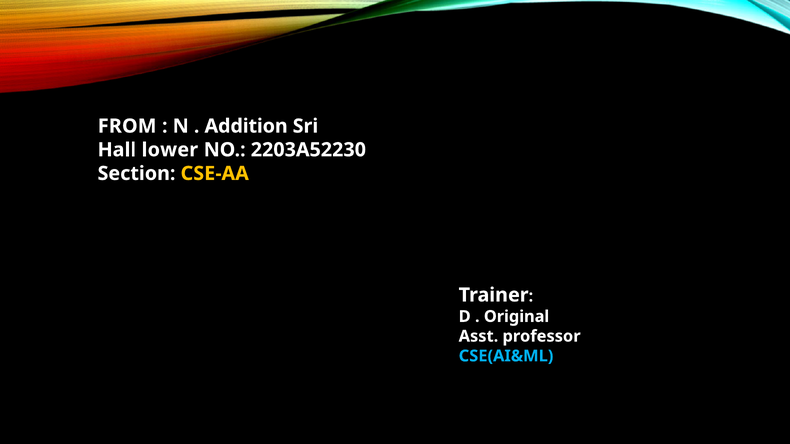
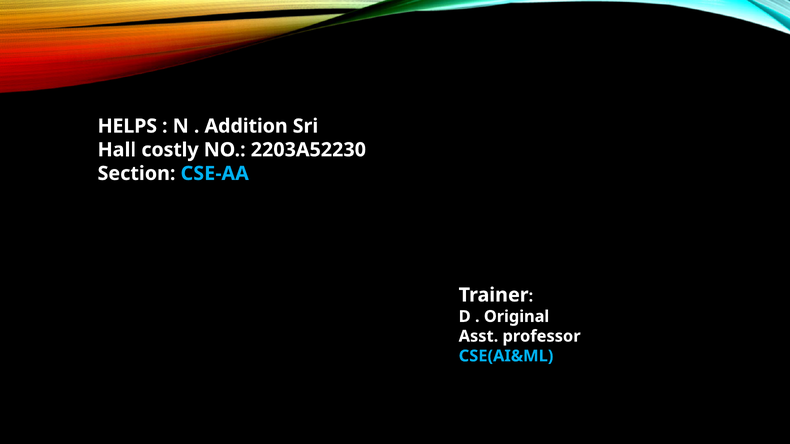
FROM: FROM -> HELPS (127, 126)
lower: lower -> costly (170, 150)
CSE-AA colour: yellow -> light blue (215, 174)
